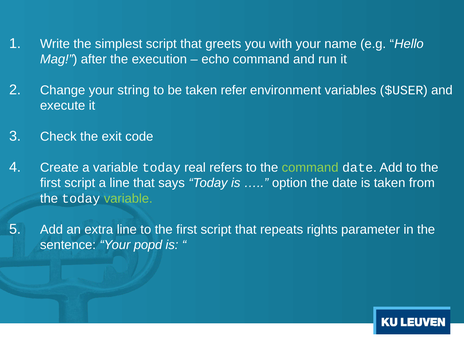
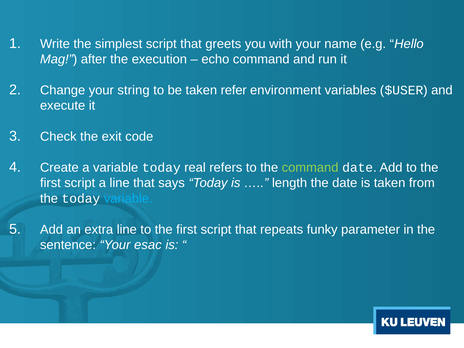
option: option -> length (290, 183)
variable colour: light green -> light blue (128, 199)
rights: rights -> funky (322, 229)
popd: popd -> esac (148, 245)
